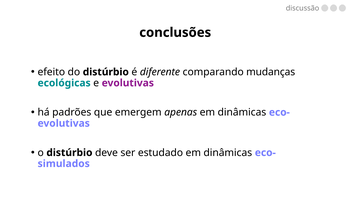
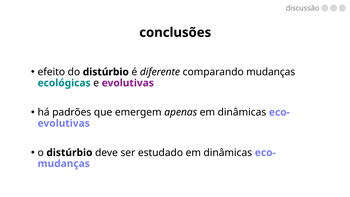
simulados: simulados -> mudanças (64, 164)
